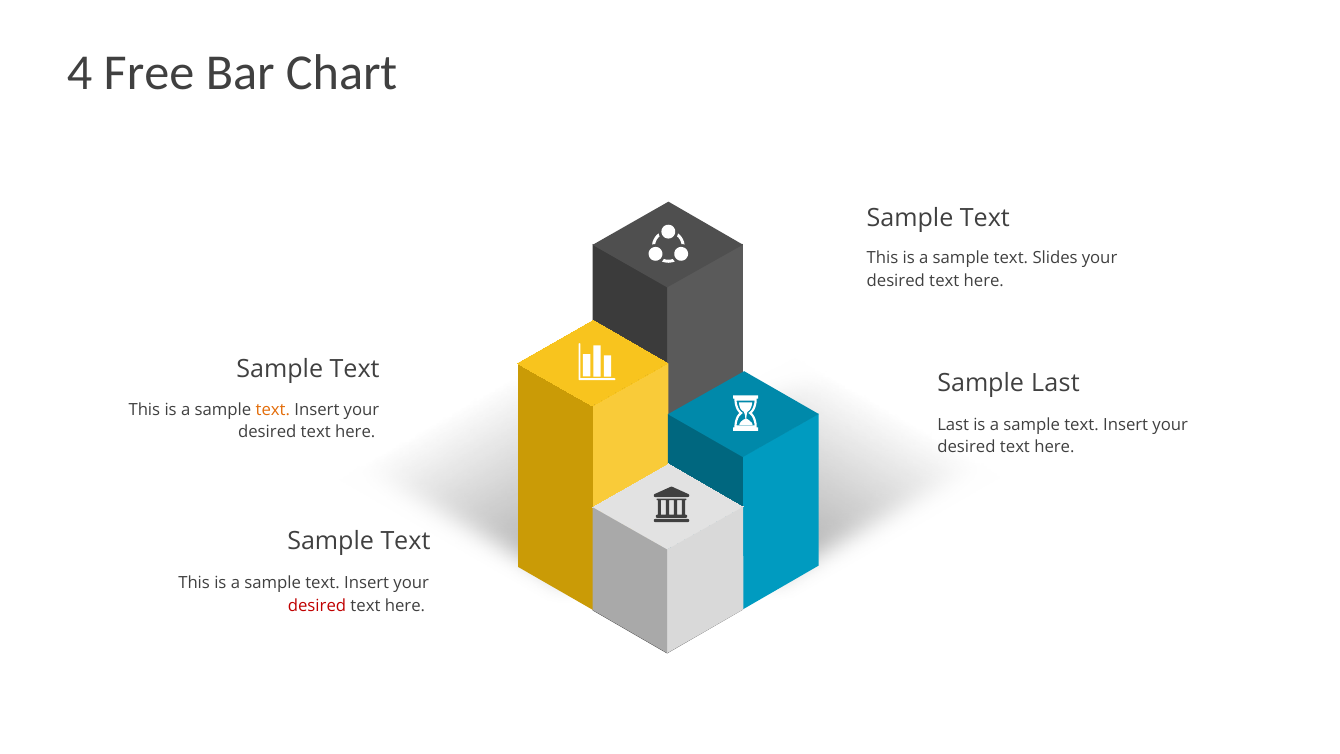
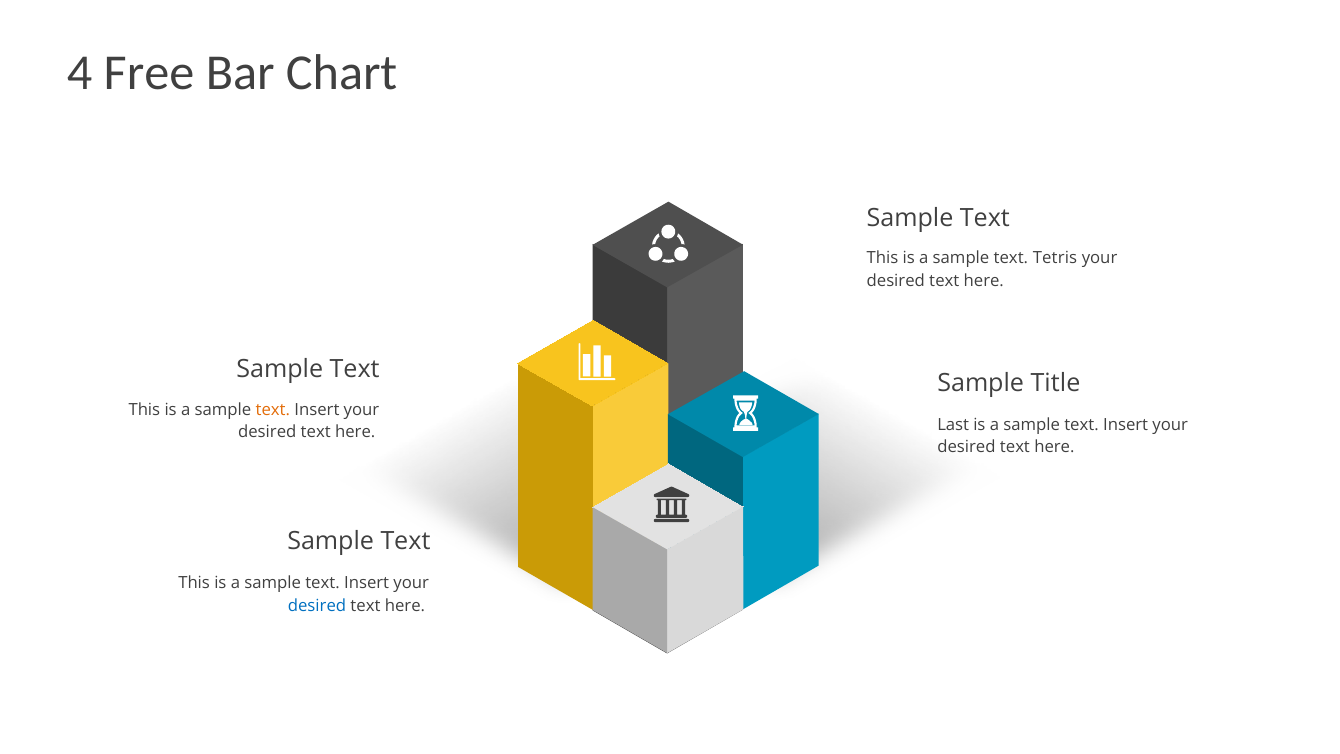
Slides: Slides -> Tetris (1055, 258)
Sample Last: Last -> Title (1056, 383)
desired colour: red -> blue (317, 605)
